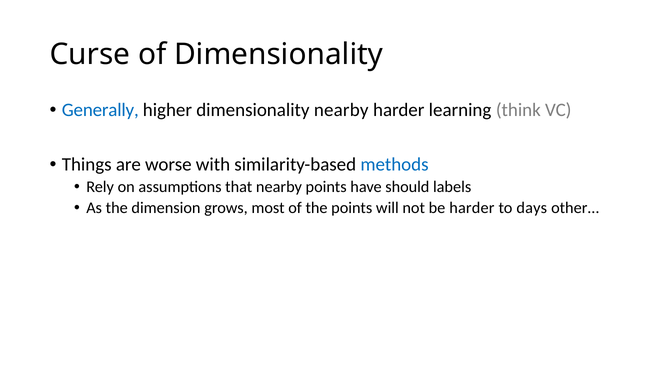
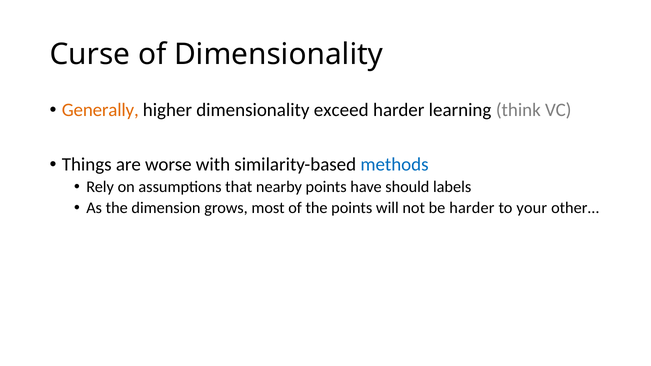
Generally colour: blue -> orange (100, 110)
dimensionality nearby: nearby -> exceed (341, 110)
days: days -> your (532, 208)
